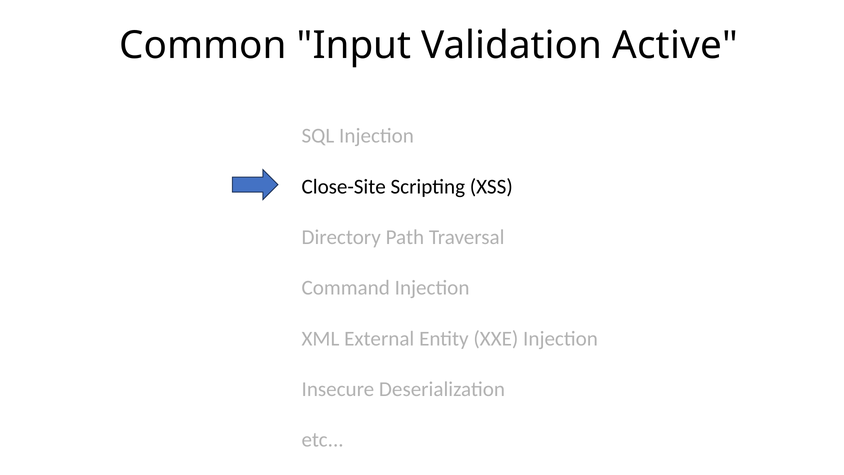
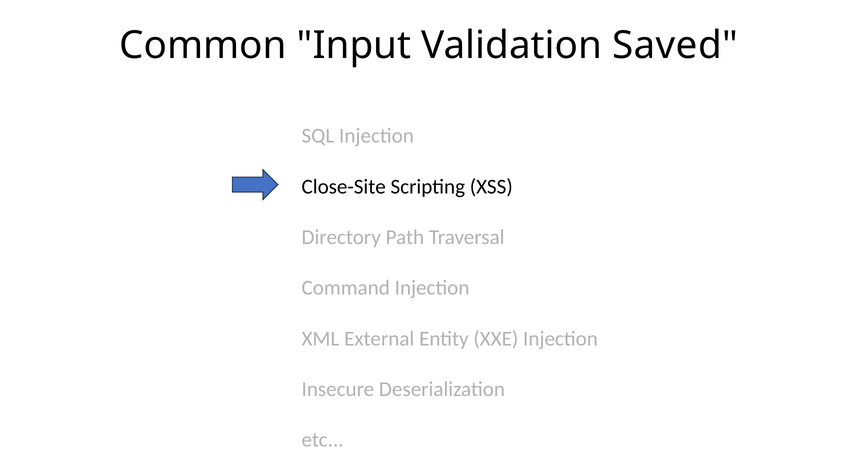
Active: Active -> Saved (675, 46)
